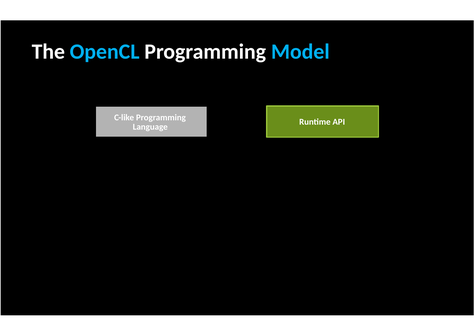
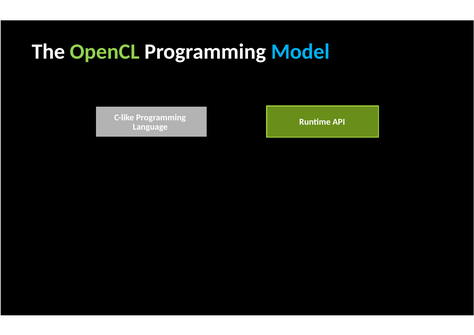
OpenCL colour: light blue -> light green (105, 52)
